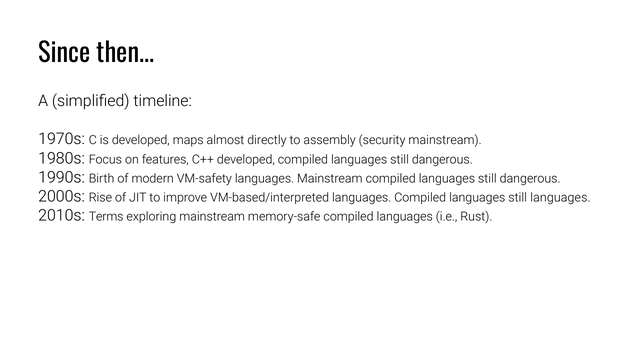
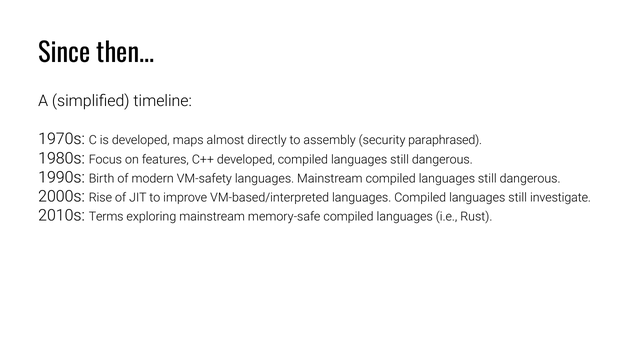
security mainstream: mainstream -> paraphrased (445, 140)
still languages: languages -> investigate (560, 197)
